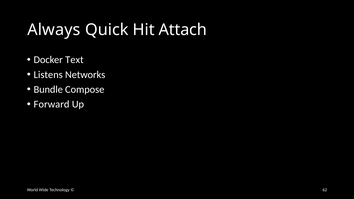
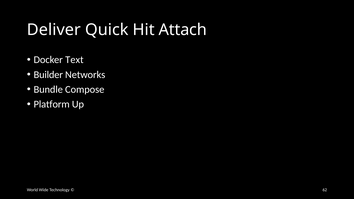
Always: Always -> Deliver (54, 30)
Listens: Listens -> Builder (48, 75)
Forward: Forward -> Platform (52, 104)
